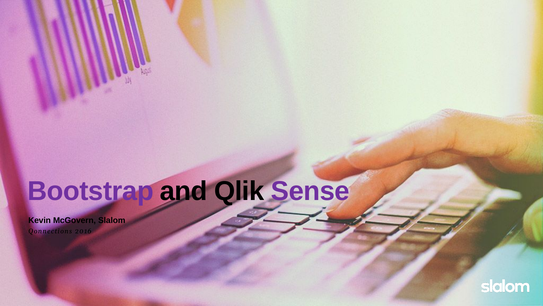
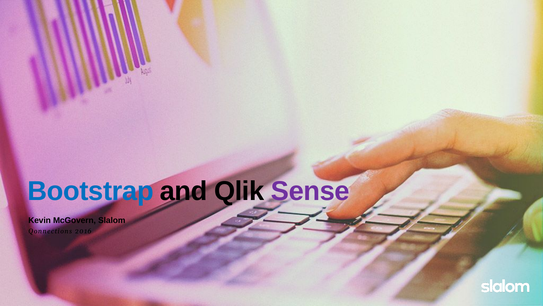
Bootstrap colour: purple -> blue (91, 191)
